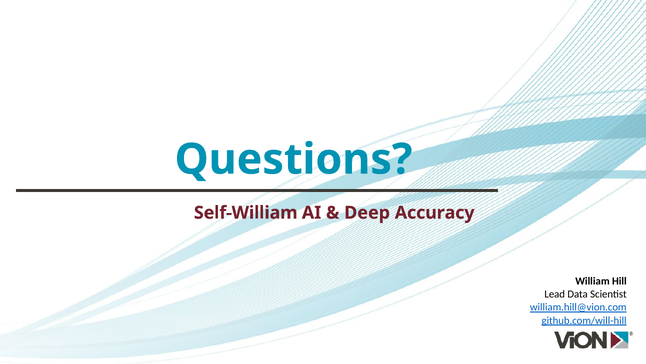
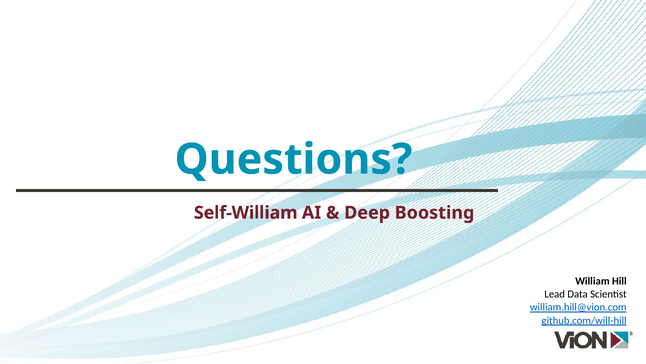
Accuracy: Accuracy -> Boosting (435, 212)
